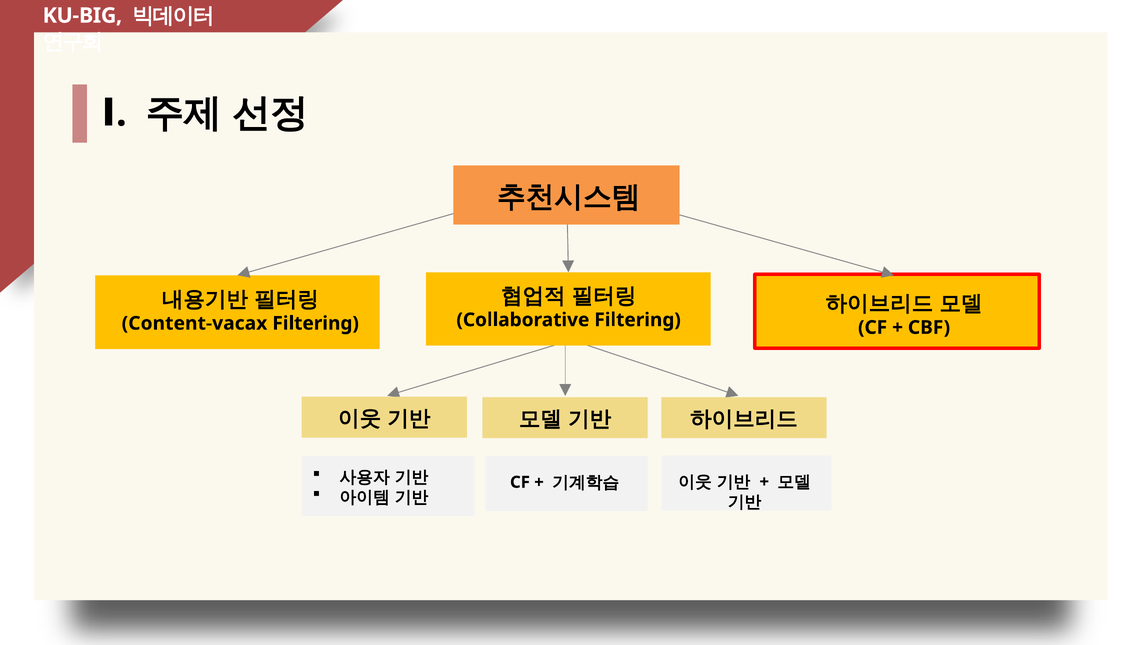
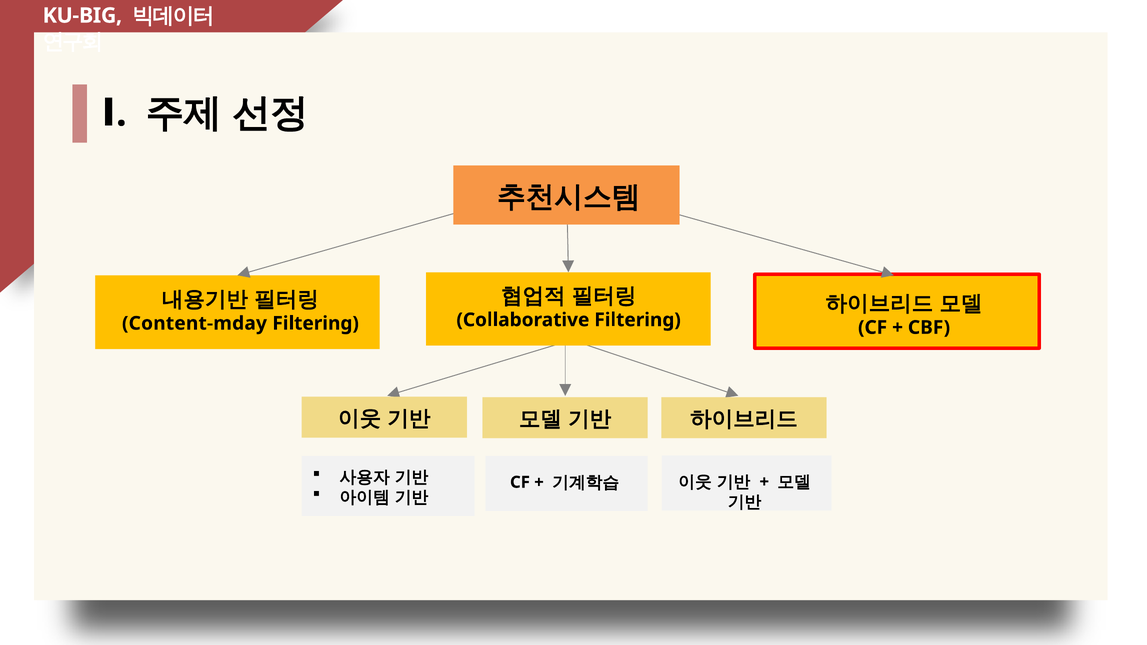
Content-vacax: Content-vacax -> Content-mday (194, 323)
